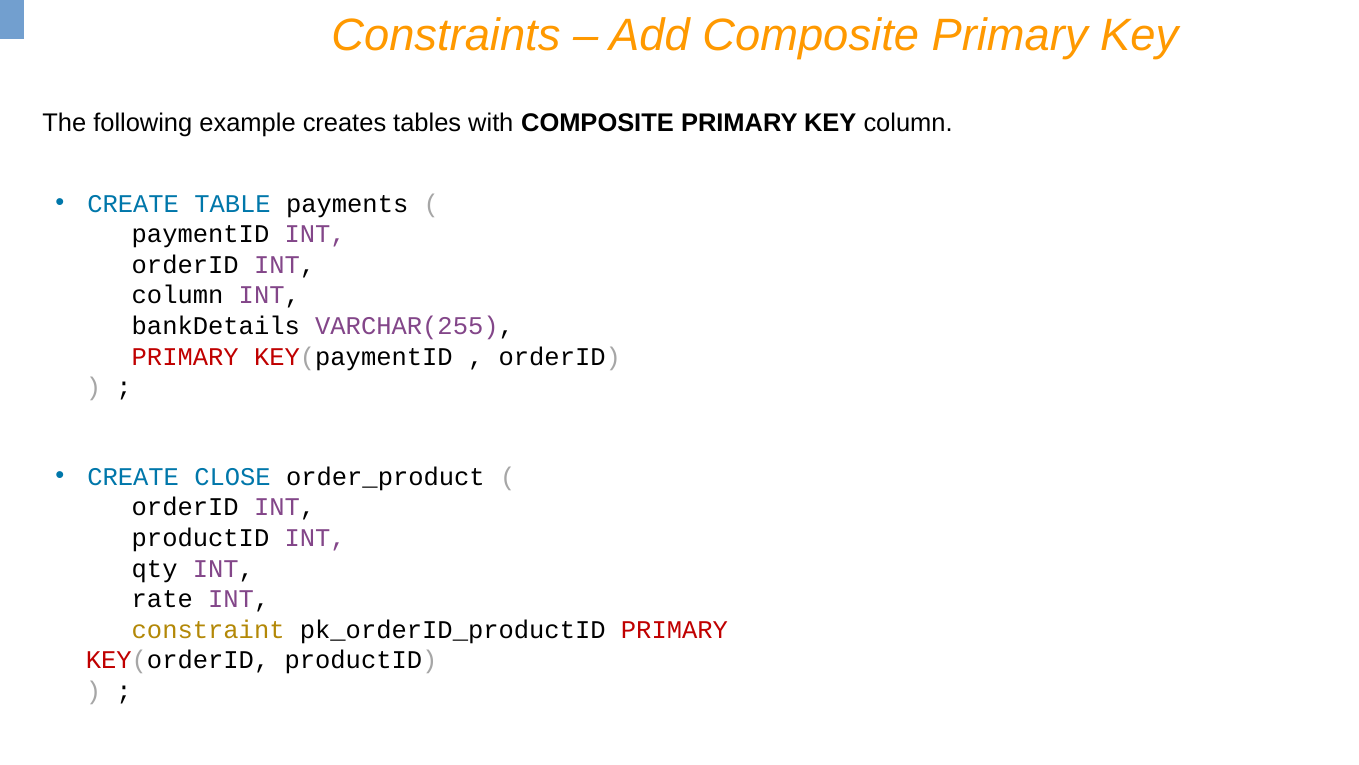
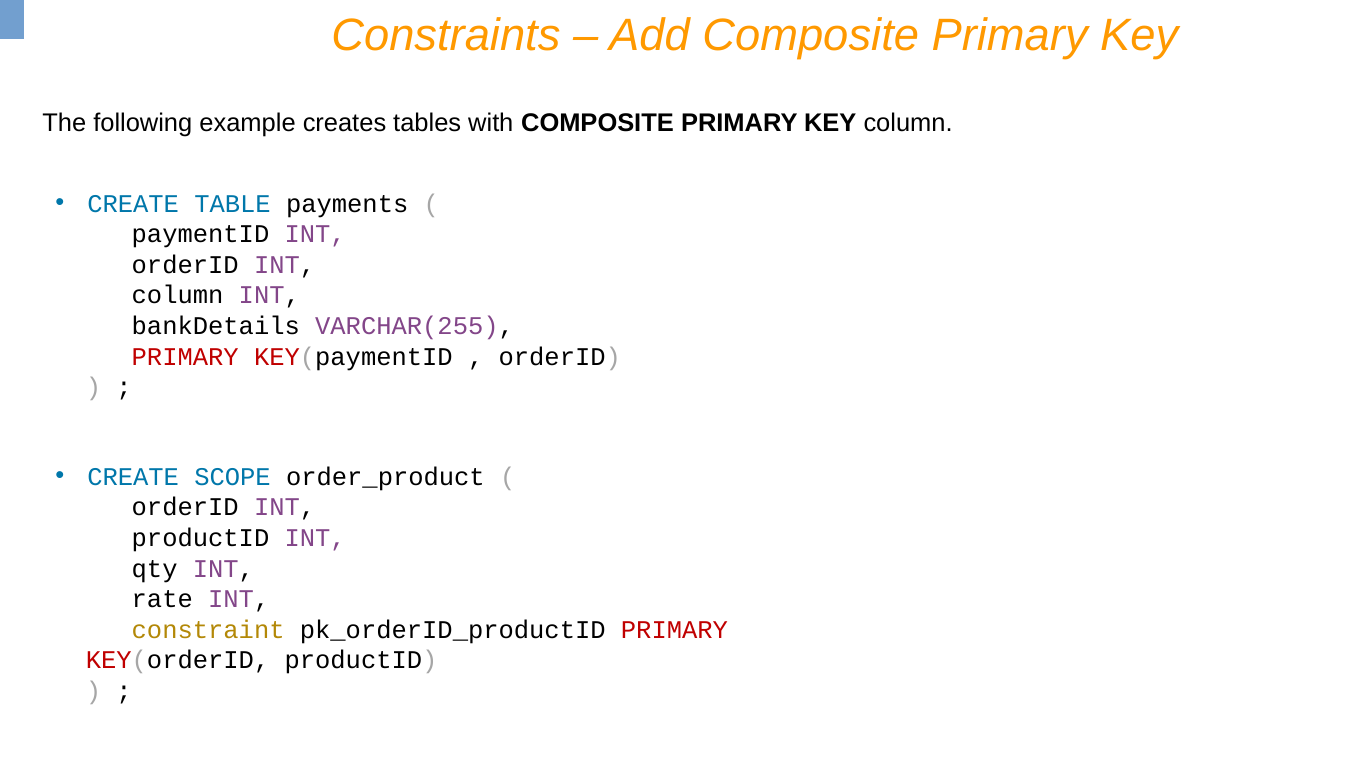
CLOSE: CLOSE -> SCOPE (233, 476)
